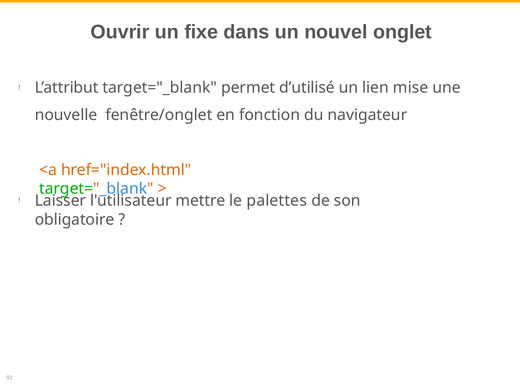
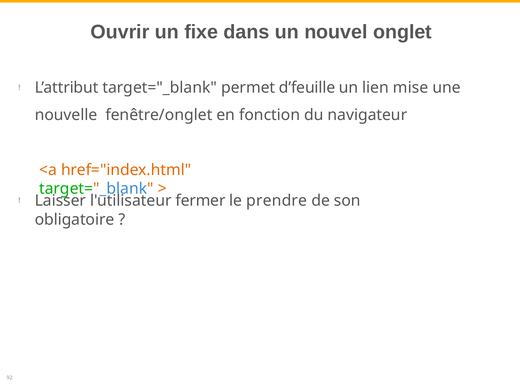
d’utilisé: d’utilisé -> d’feuille (307, 88)
mettre: mettre -> fermer (200, 201)
palettes: palettes -> prendre (277, 201)
